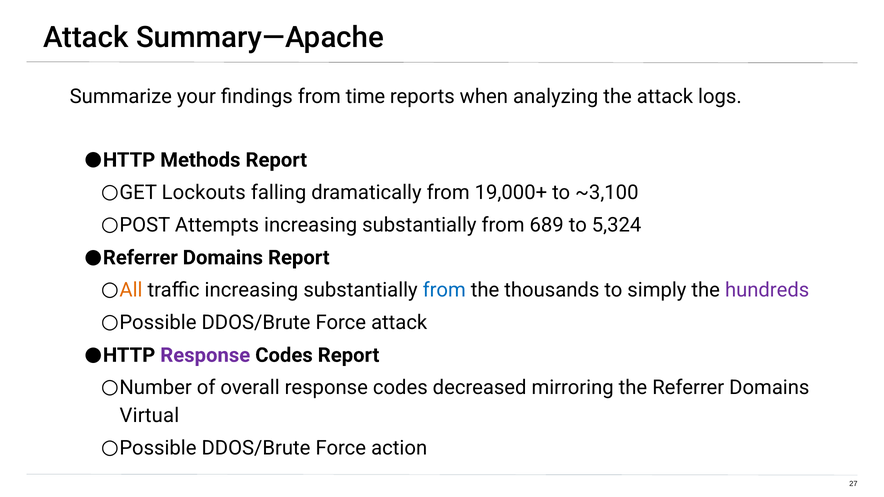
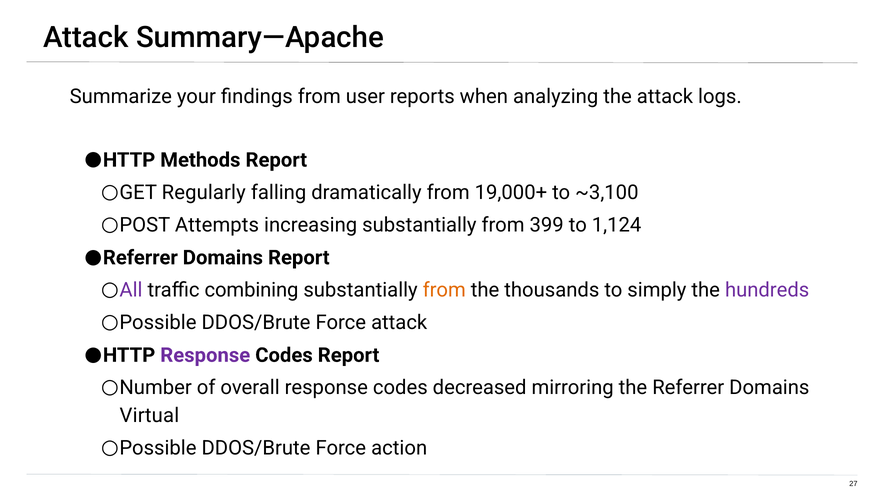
time: time -> user (365, 97)
Lockouts: Lockouts -> Regularly (204, 193)
689: 689 -> 399 (547, 225)
5,324: 5,324 -> 1,124 (617, 225)
All colour: orange -> purple (131, 290)
traffic increasing: increasing -> combining (252, 290)
from colour: blue -> orange (444, 290)
